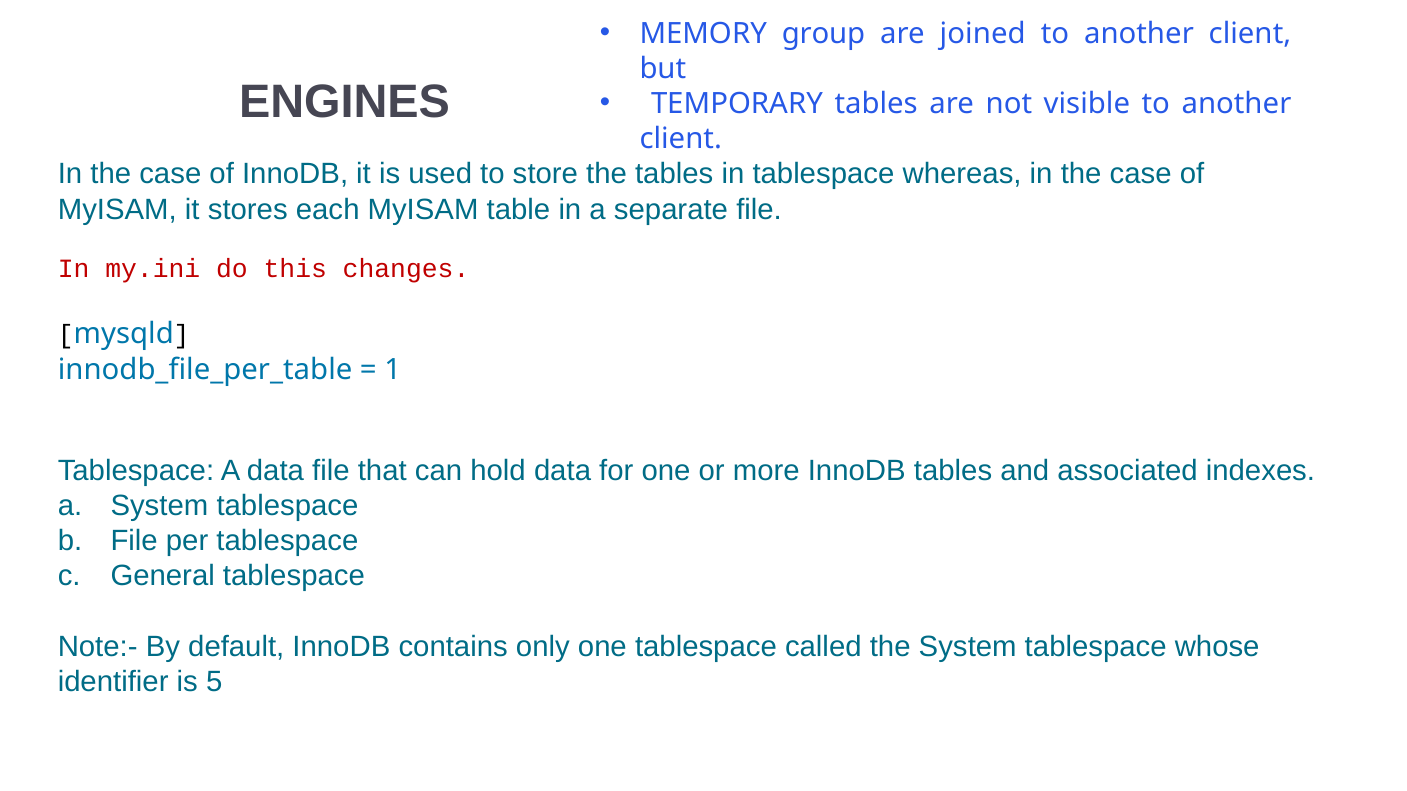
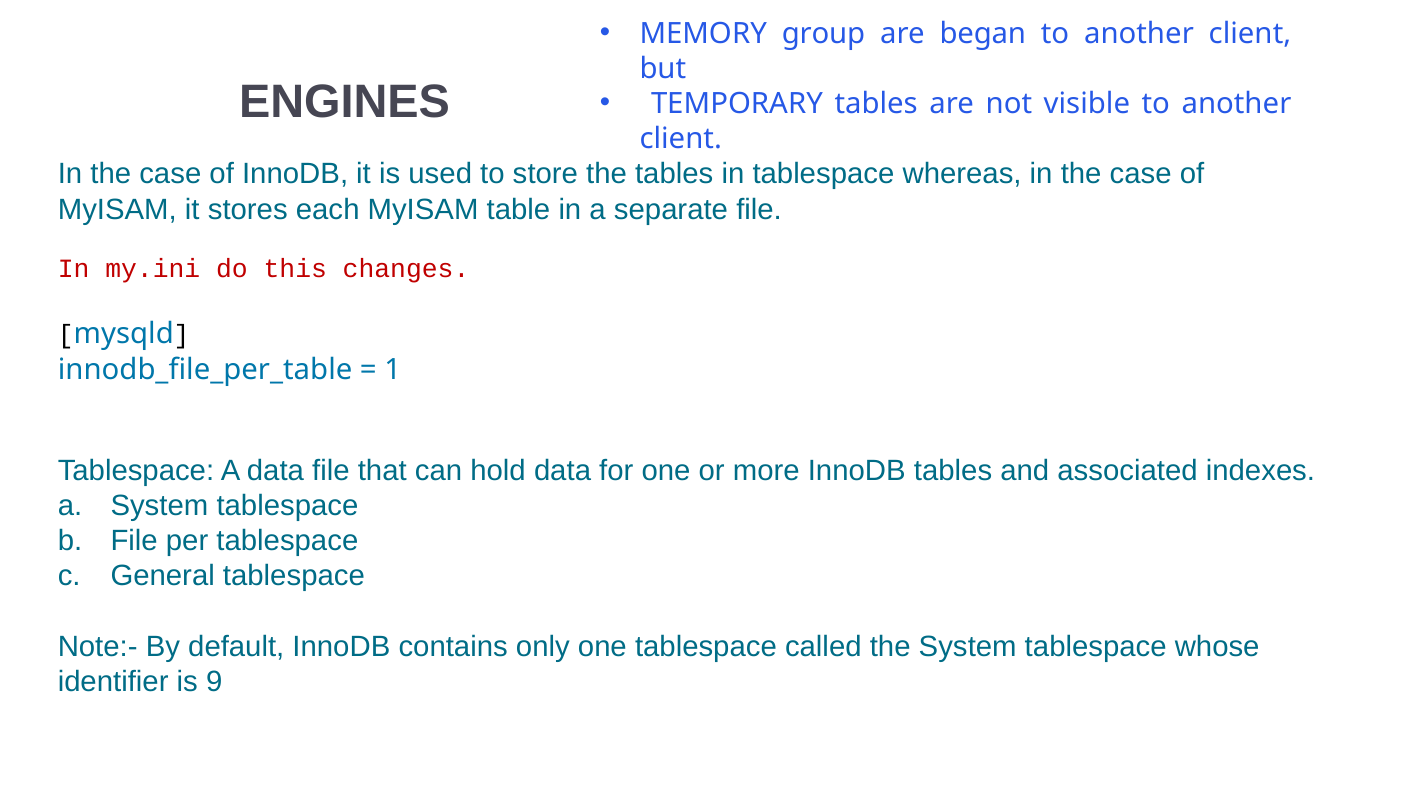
joined: joined -> began (983, 34)
5: 5 -> 9 (214, 682)
